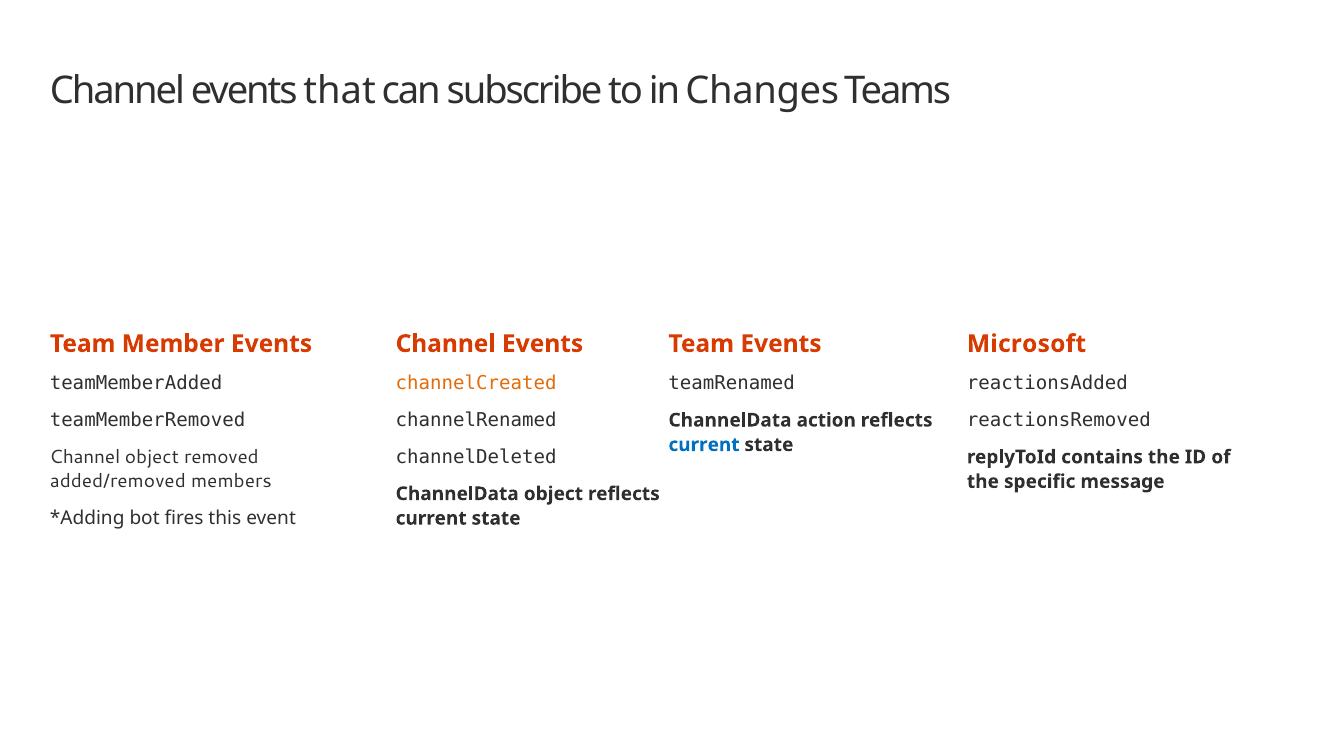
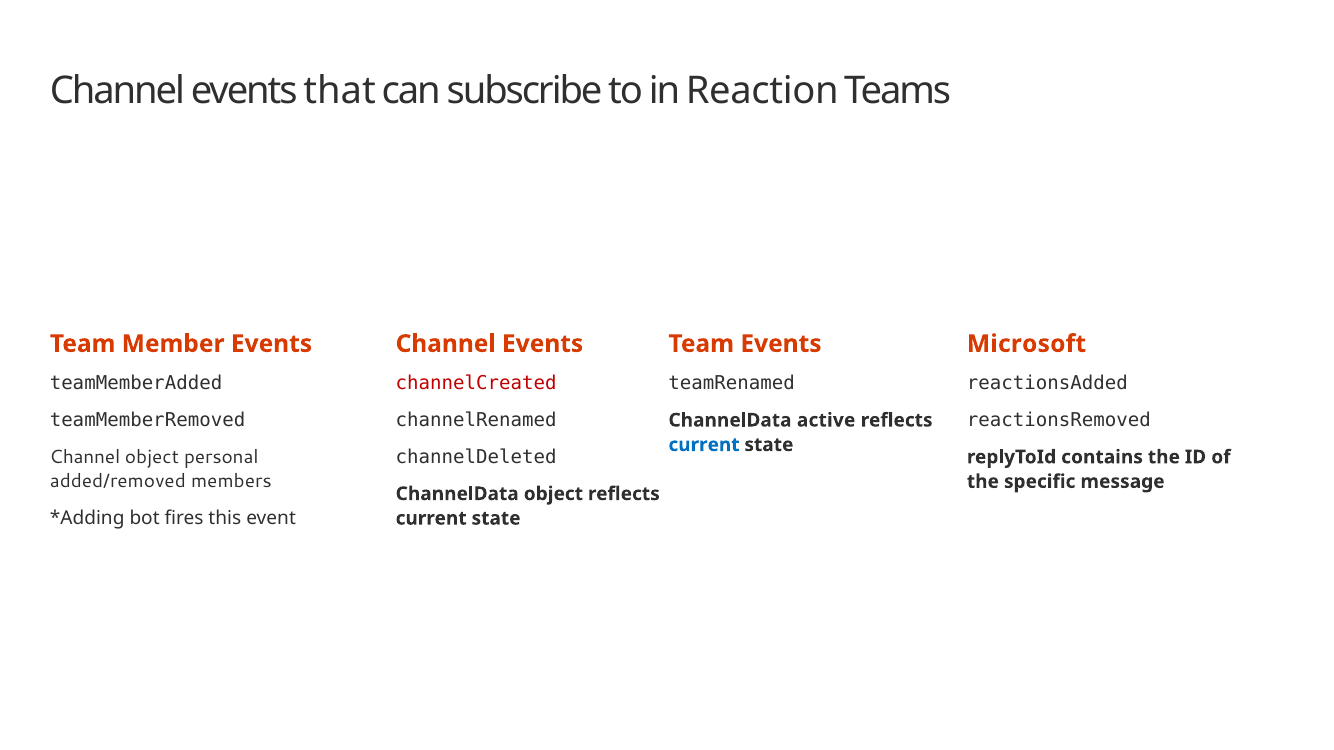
Changes: Changes -> Reaction (762, 91)
channelCreated colour: orange -> red (476, 384)
action: action -> active (826, 420)
removed: removed -> personal (221, 457)
